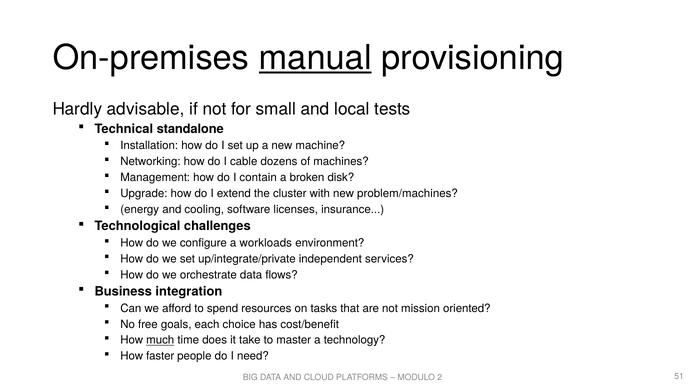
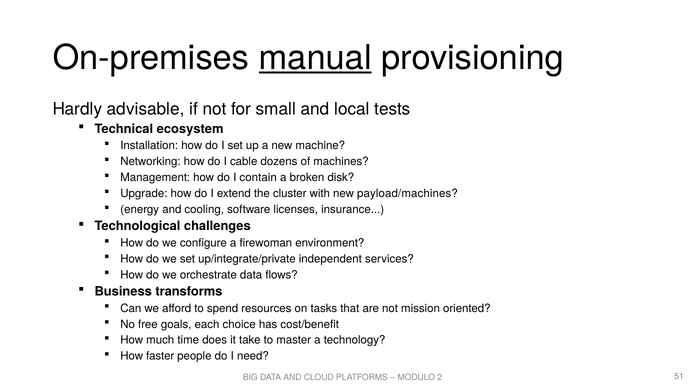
standalone: standalone -> ecosystem (190, 129)
problem/machines: problem/machines -> payload/machines (407, 194)
workloads: workloads -> firewoman (266, 243)
integration: integration -> transforms (189, 292)
much underline: present -> none (160, 341)
